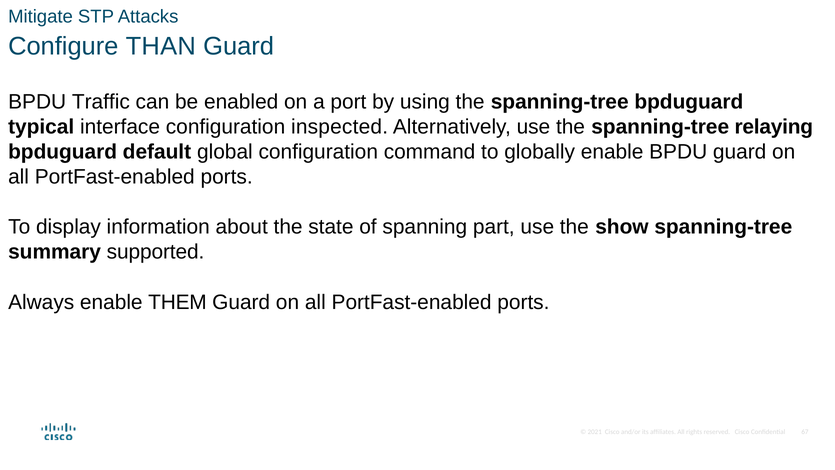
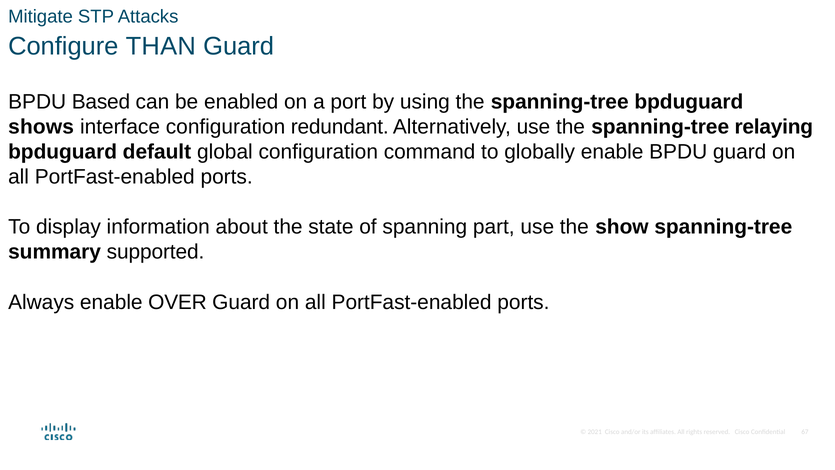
Traffic: Traffic -> Based (101, 102)
typical: typical -> shows (41, 127)
inspected: inspected -> redundant (340, 127)
THEM: THEM -> OVER (177, 302)
